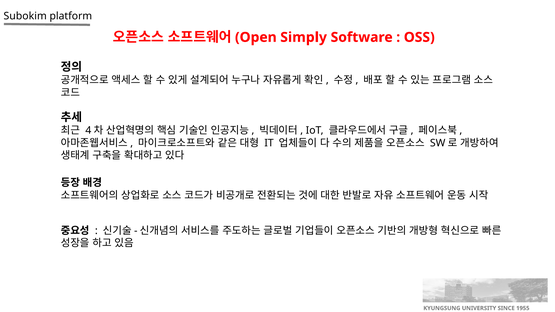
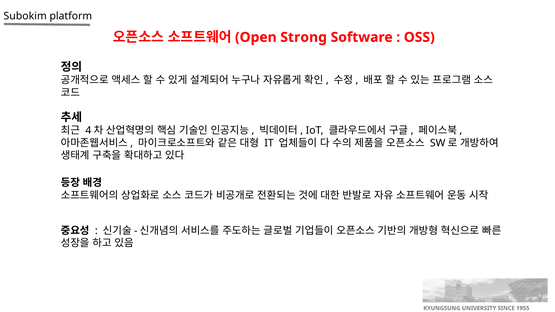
Simply: Simply -> Strong (304, 37)
